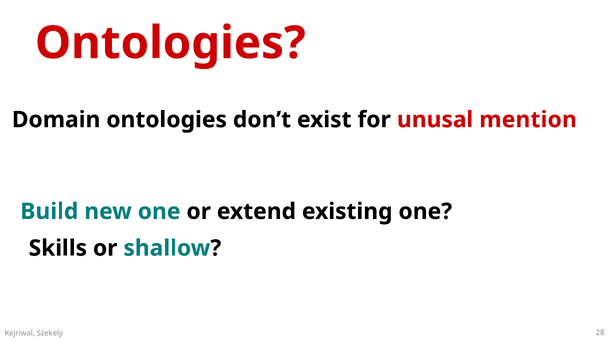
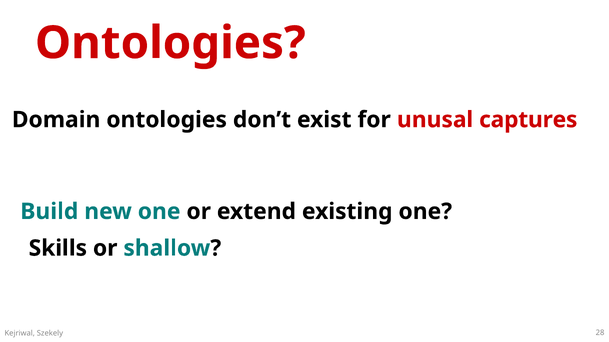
mention: mention -> captures (528, 120)
